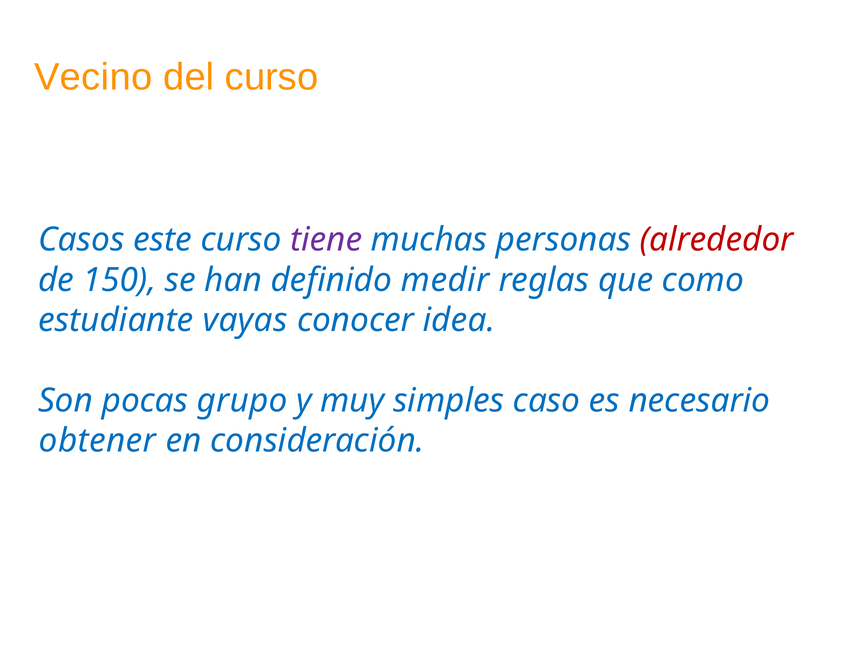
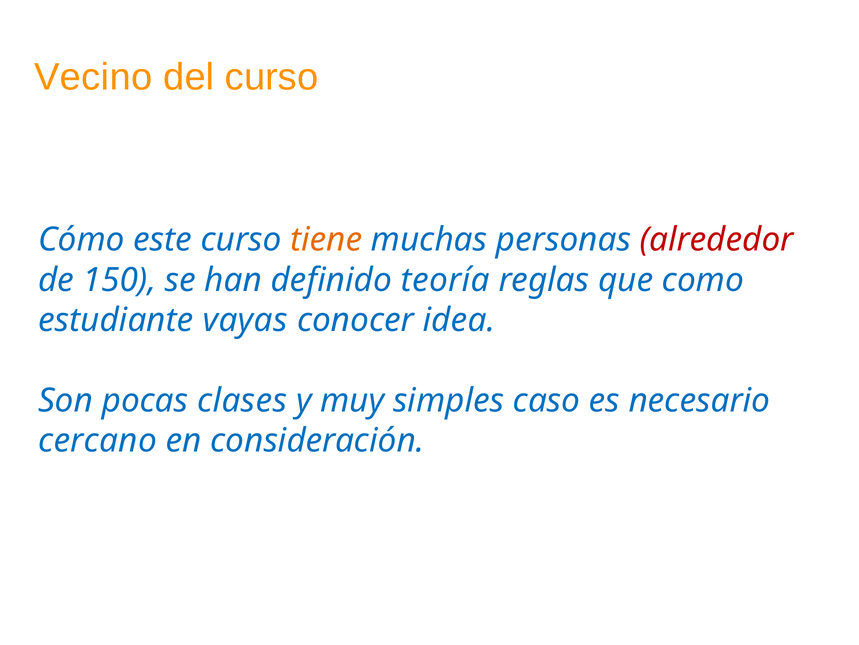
Casos: Casos -> Cómo (81, 240)
tiene colour: purple -> orange (326, 240)
medir: medir -> teoría (445, 280)
grupo: grupo -> clases (242, 400)
obtener: obtener -> cercano (98, 440)
